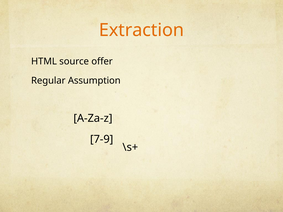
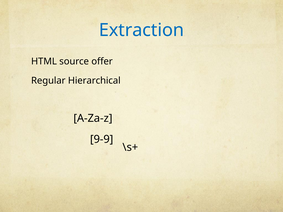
Extraction colour: orange -> blue (142, 30)
Assumption: Assumption -> Hierarchical (94, 81)
7-9: 7-9 -> 9-9 (102, 139)
